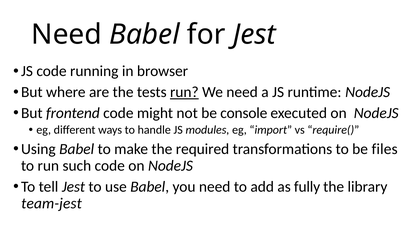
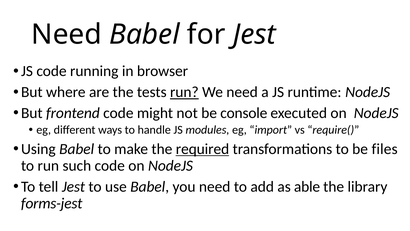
required underline: none -> present (202, 149)
fully: fully -> able (307, 186)
team-jest: team-jest -> forms-jest (52, 203)
